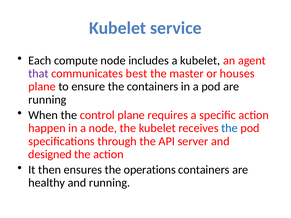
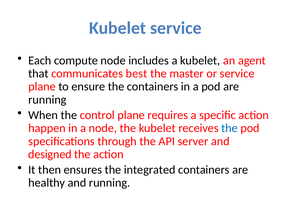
that colour: purple -> black (38, 74)
or houses: houses -> service (237, 74)
operations: operations -> integrated (150, 170)
